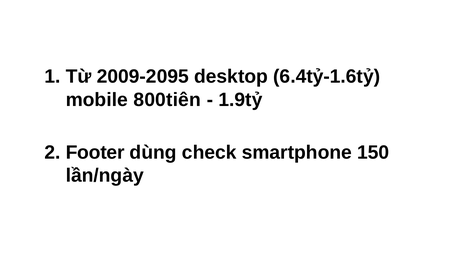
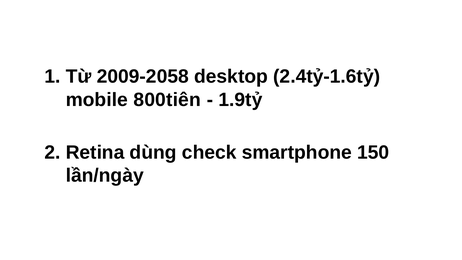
2009-2095: 2009-2095 -> 2009-2058 (143, 77)
6.4tỷ-1.6tỷ: 6.4tỷ-1.6tỷ -> 2.4tỷ-1.6tỷ (327, 77)
Footer: Footer -> Retina (95, 152)
